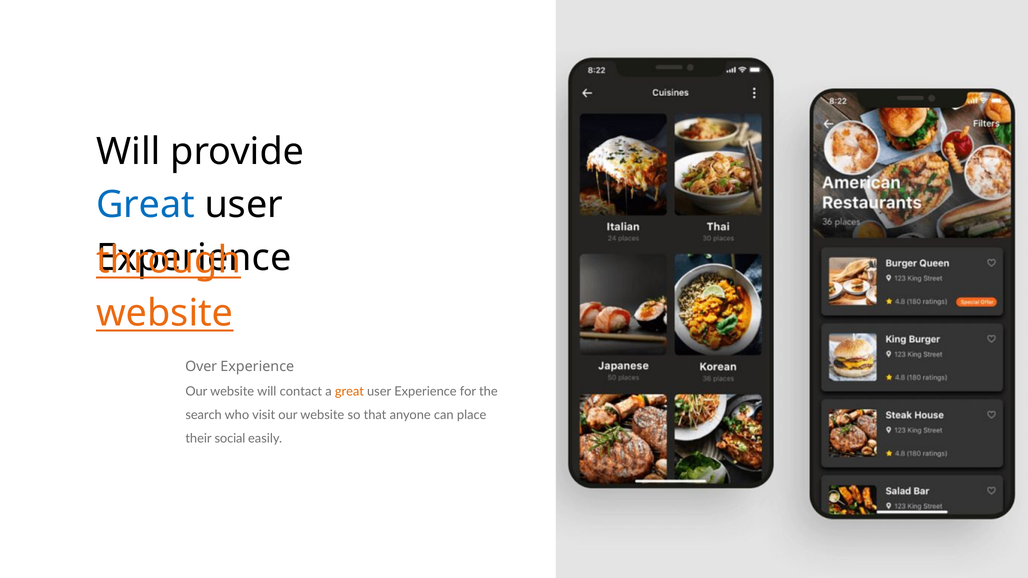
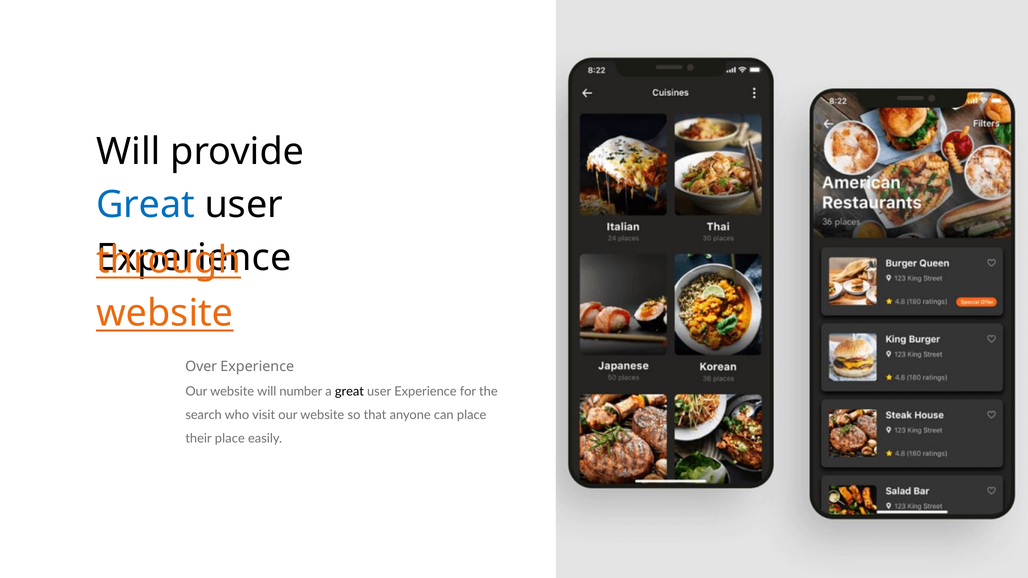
contact: contact -> number (301, 392)
great colour: orange -> black (349, 392)
their social: social -> place (230, 439)
